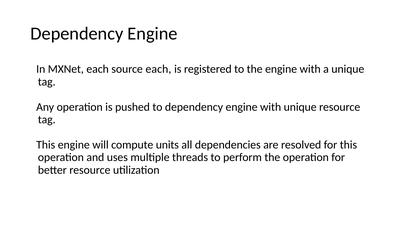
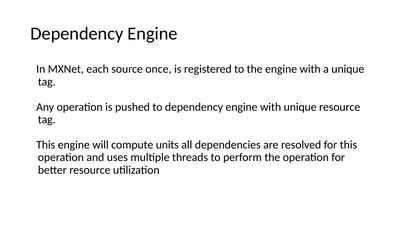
source each: each -> once (158, 69)
